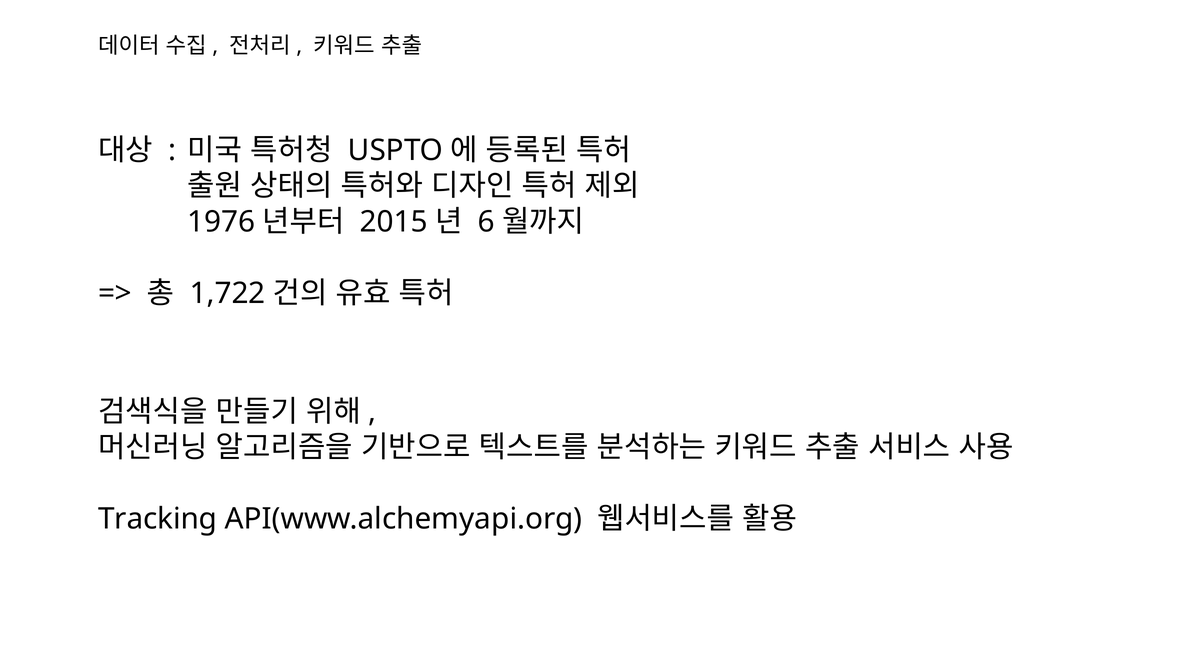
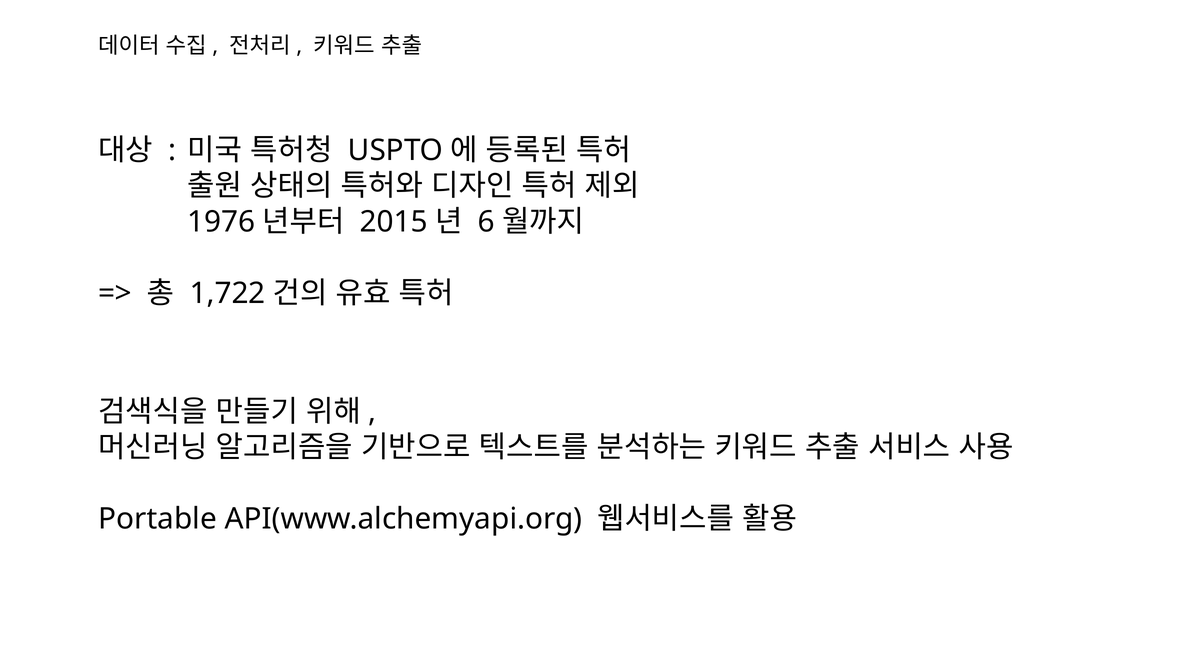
Tracking: Tracking -> Portable (157, 519)
